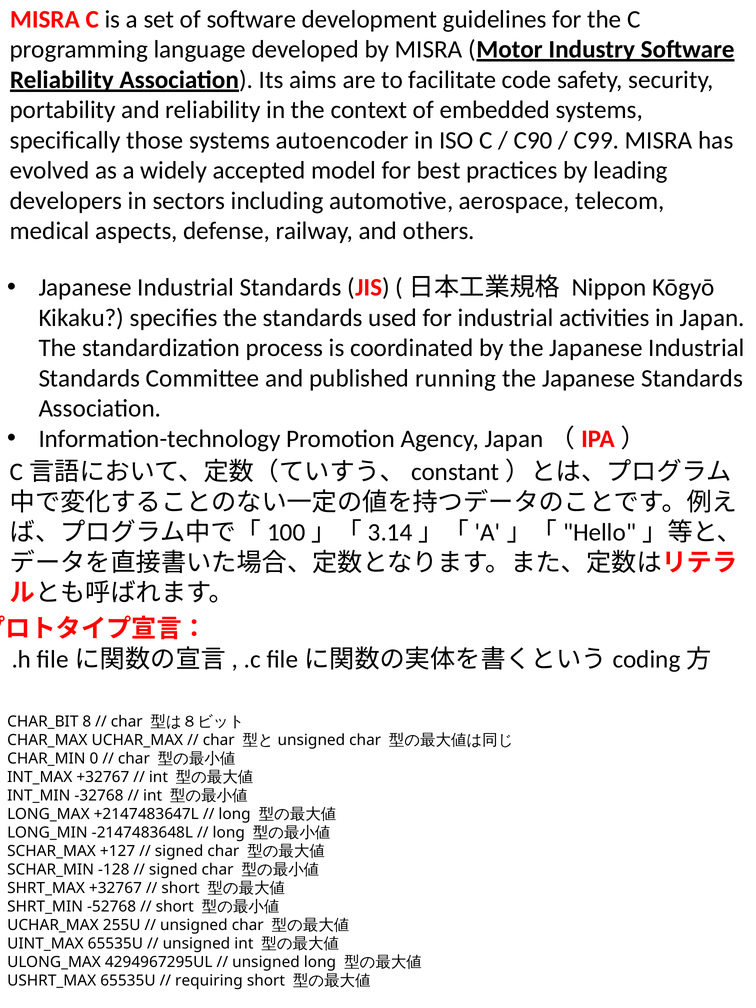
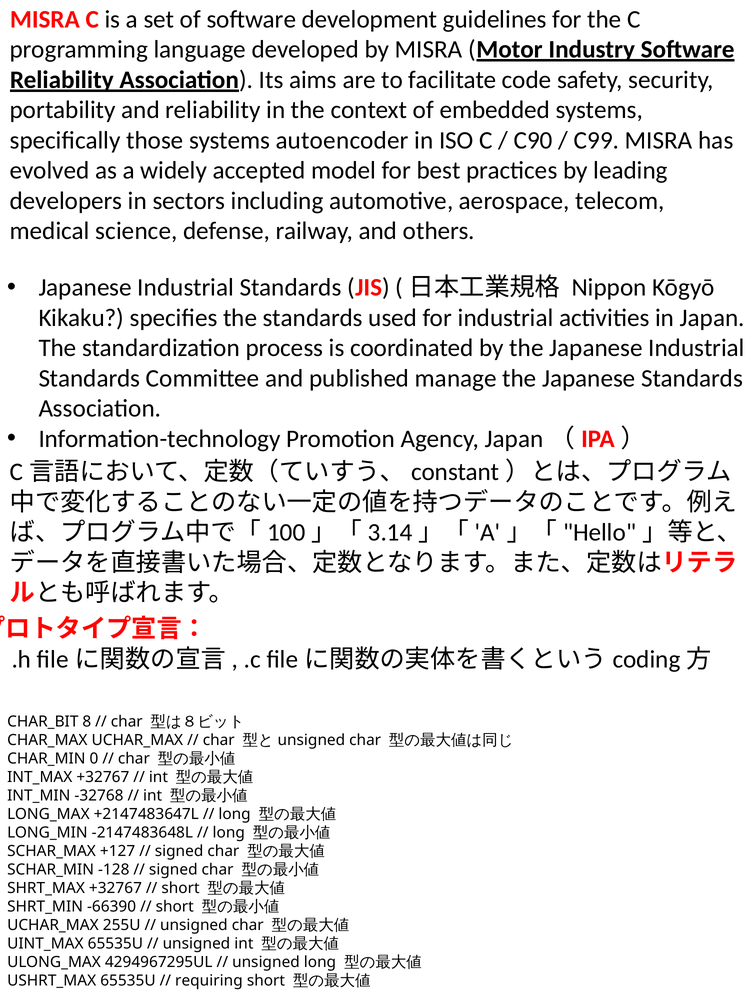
aspects: aspects -> science (136, 231)
running: running -> manage (456, 378)
-52768: -52768 -> -66390 (112, 907)
